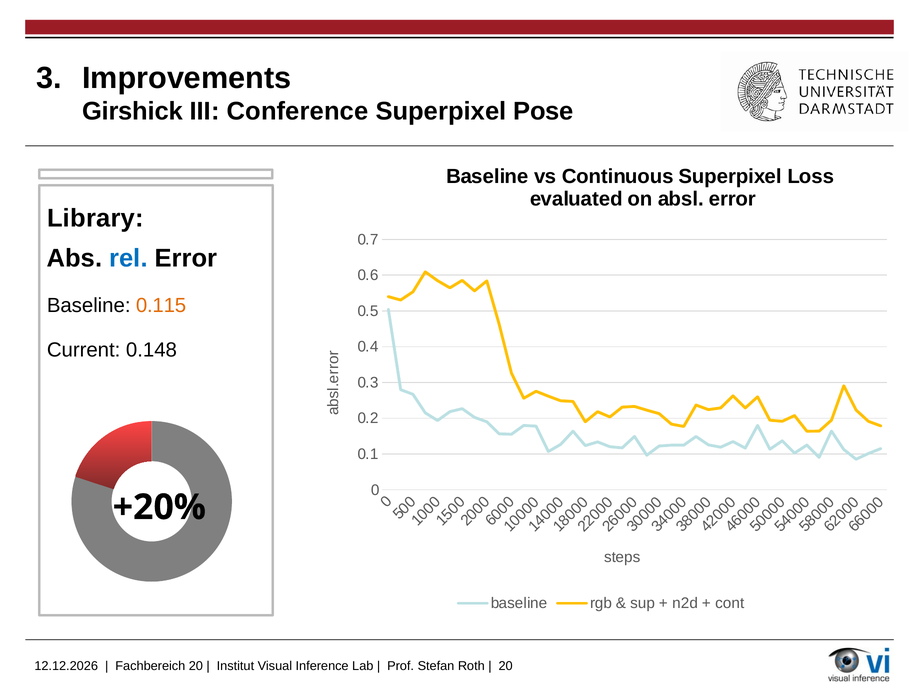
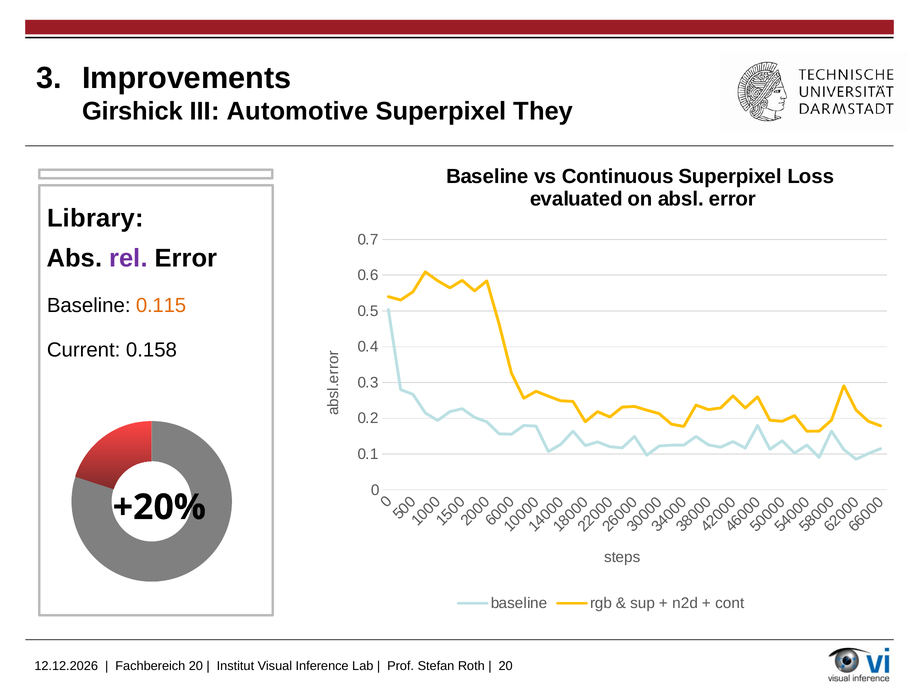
Conference: Conference -> Automotive (298, 111)
Pose: Pose -> They (543, 111)
rel colour: blue -> purple (128, 258)
0.148: 0.148 -> 0.158 (151, 350)
